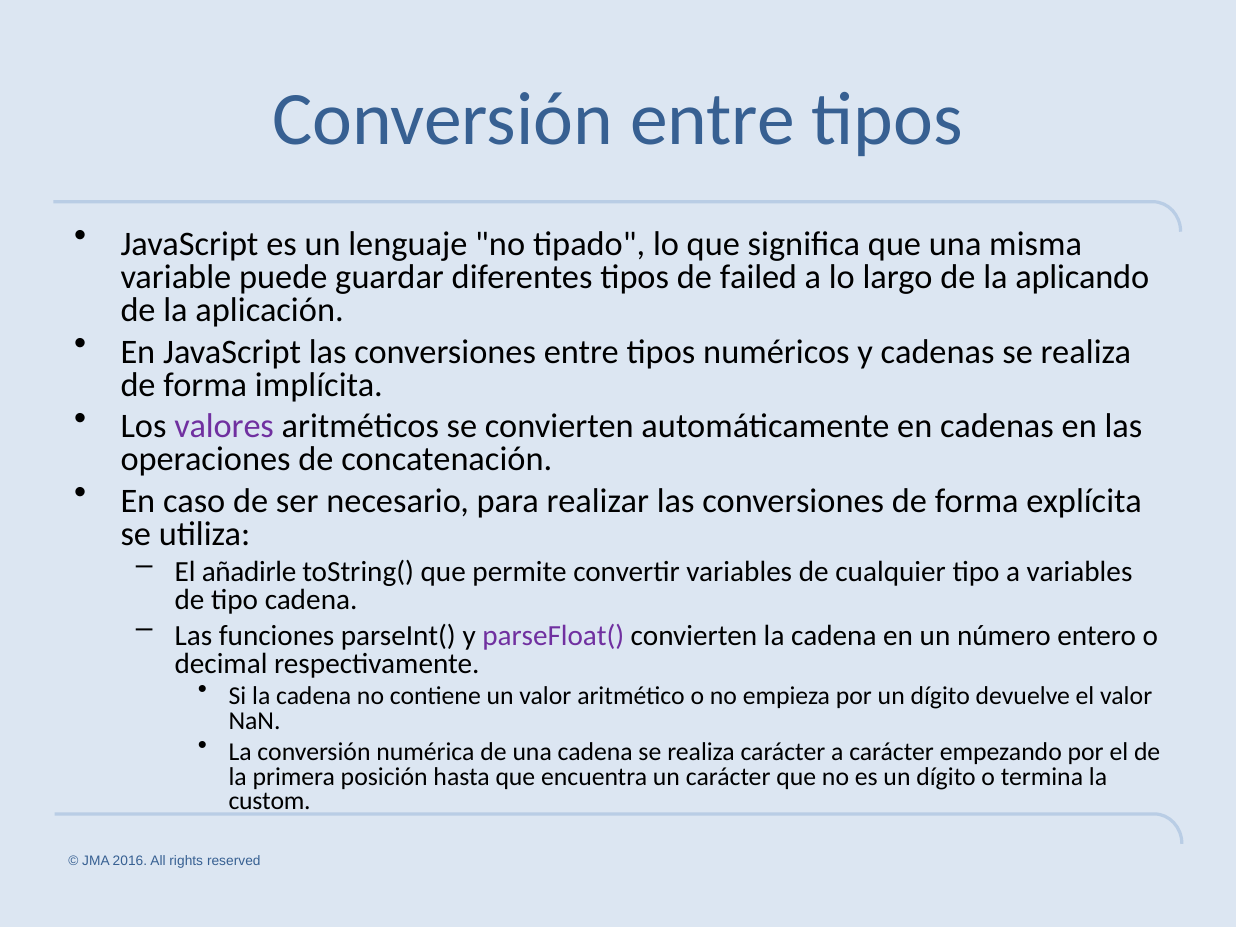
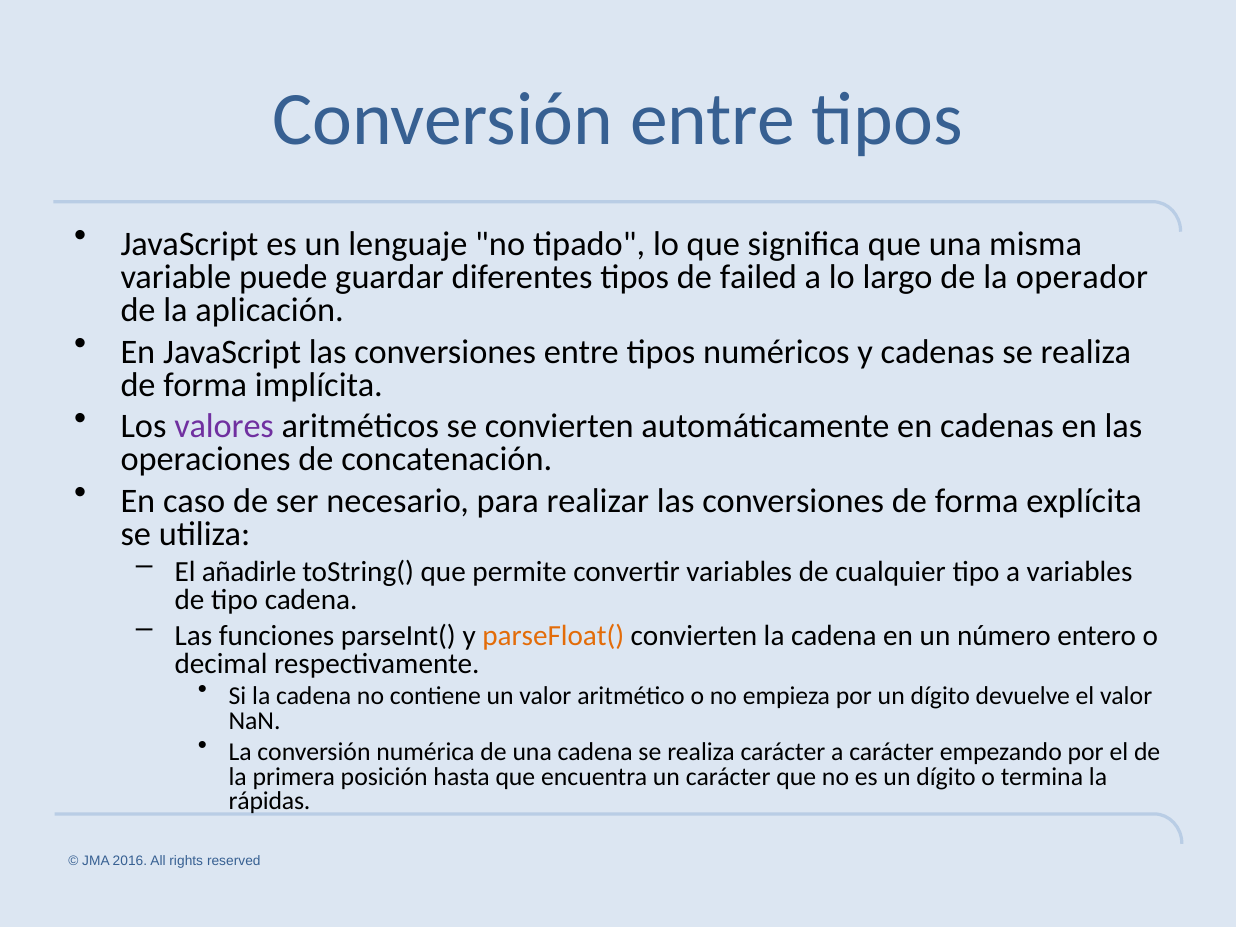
aplicando: aplicando -> operador (1082, 277)
parseFloat( colour: purple -> orange (553, 636)
custom: custom -> rápidas (270, 801)
